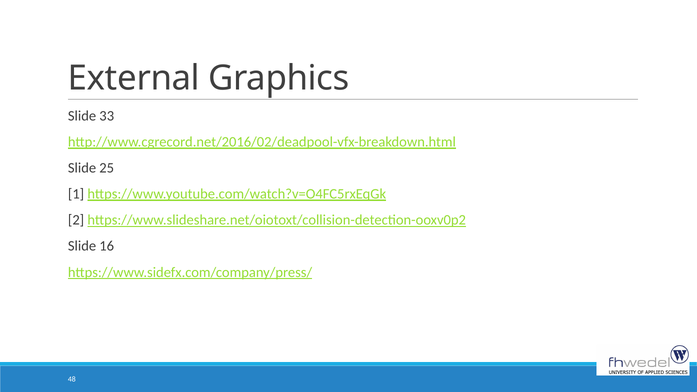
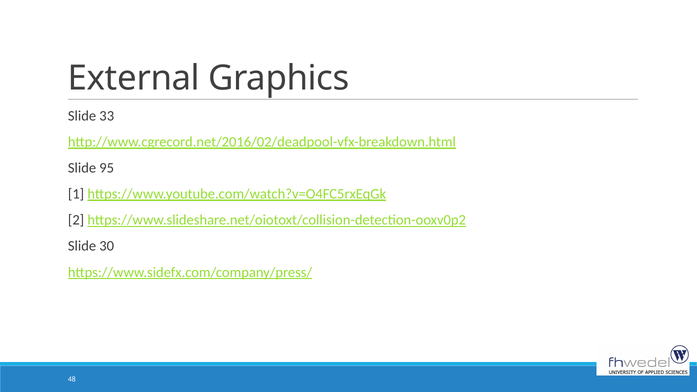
25: 25 -> 95 (107, 168)
16: 16 -> 30 (107, 246)
